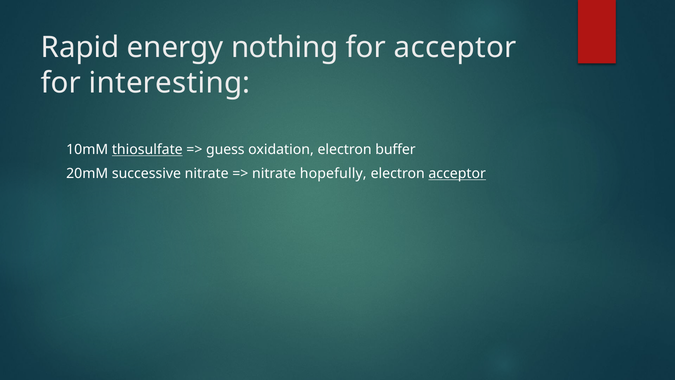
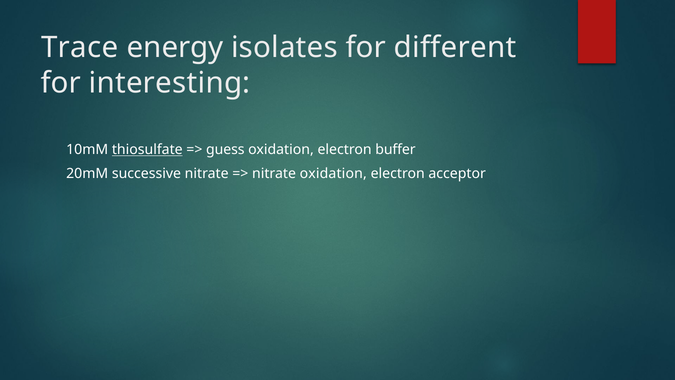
Rapid: Rapid -> Trace (80, 47)
nothing: nothing -> isolates (284, 47)
for acceptor: acceptor -> different (455, 47)
nitrate hopefully: hopefully -> oxidation (333, 174)
acceptor underline: present -> none (457, 174)
